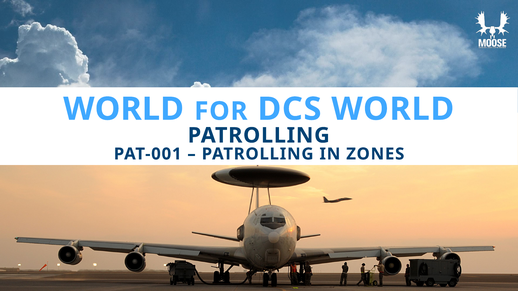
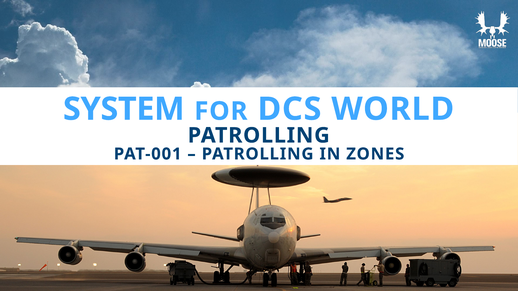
WORLD: WORLD -> SYSTEM (124, 109)
